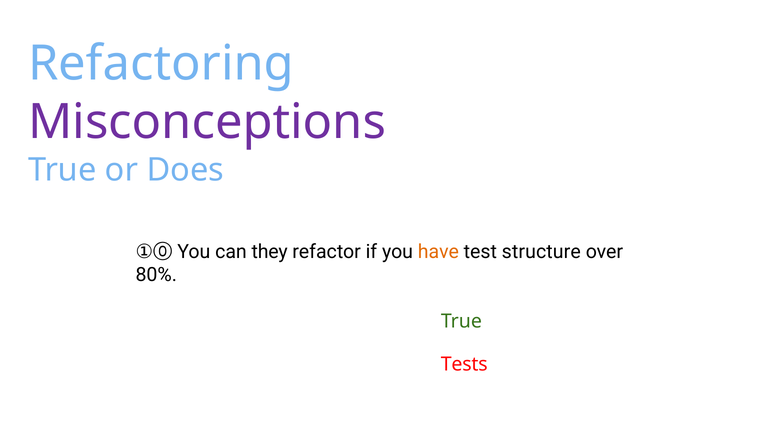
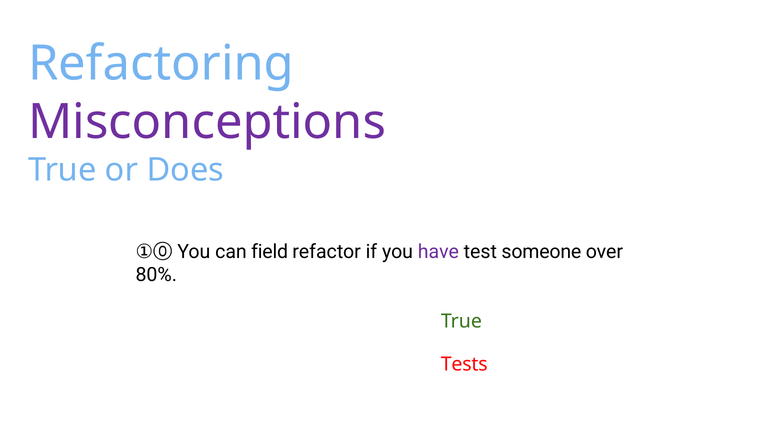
they: they -> field (270, 252)
have colour: orange -> purple (438, 252)
structure: structure -> someone (541, 252)
